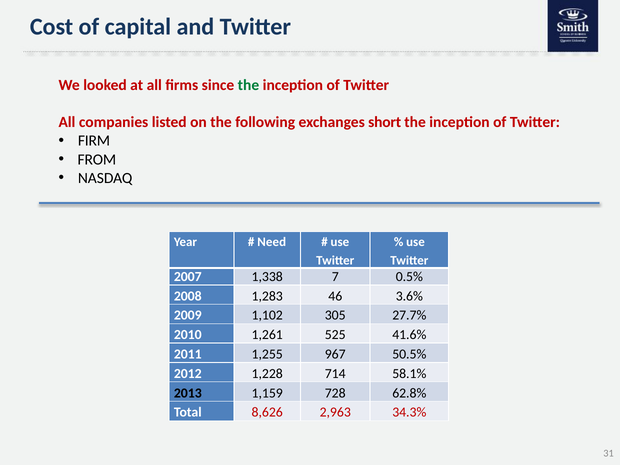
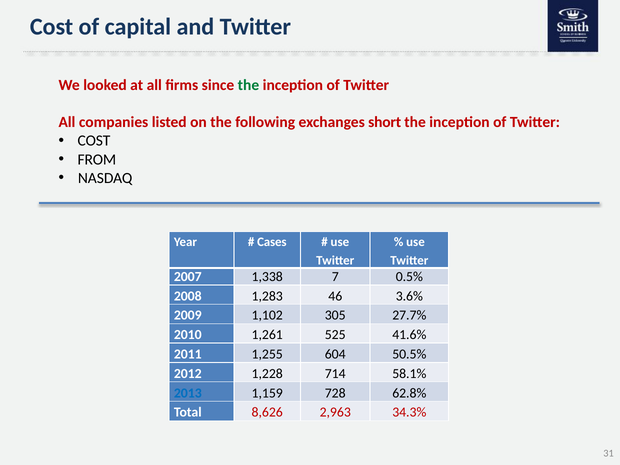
FIRM: FIRM -> COST (94, 141)
Need: Need -> Cases (272, 242)
967: 967 -> 604 (335, 354)
2013 colour: black -> blue (188, 393)
